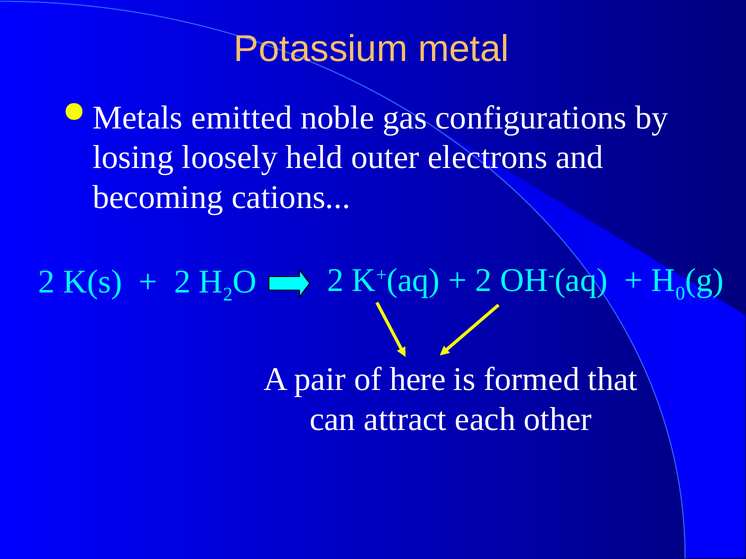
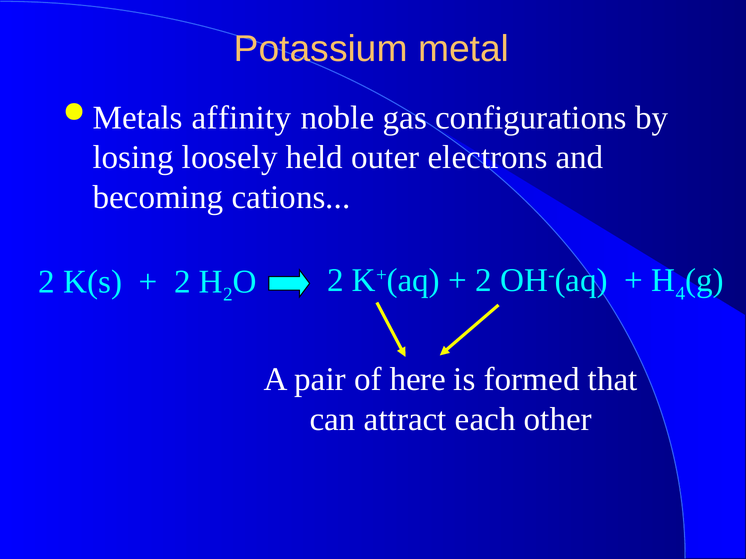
emitted: emitted -> affinity (242, 118)
0: 0 -> 4 (680, 293)
